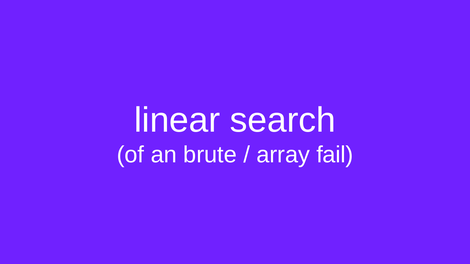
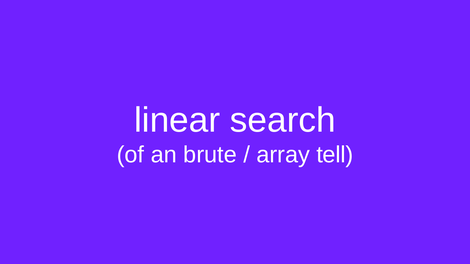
fail: fail -> tell (335, 155)
